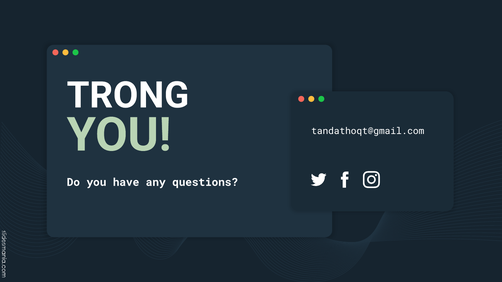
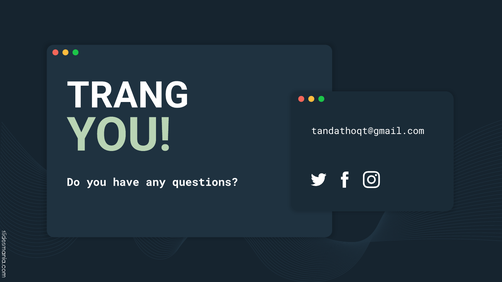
TRONG: TRONG -> TRANG (128, 96)
